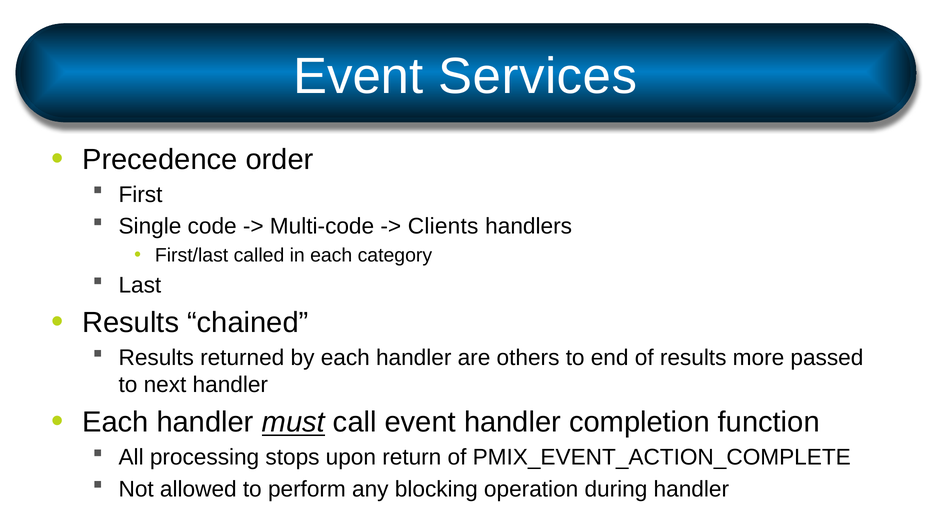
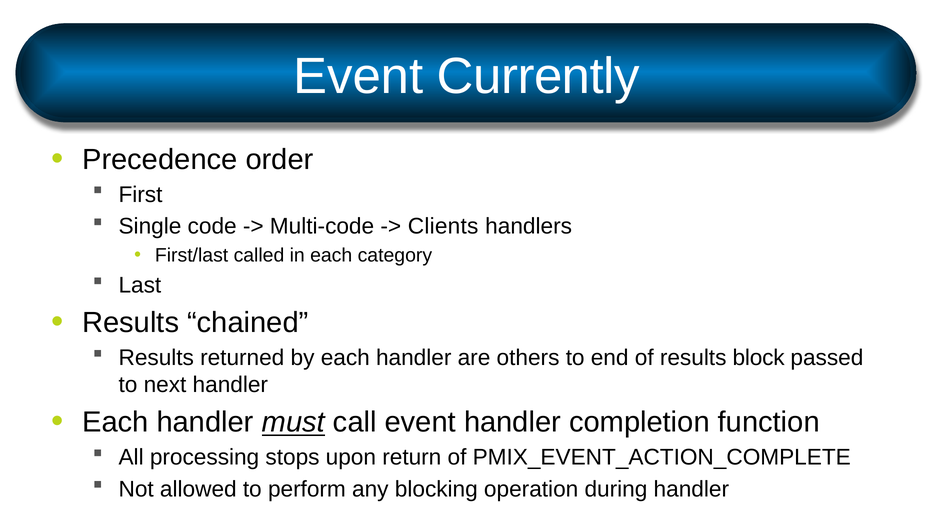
Services: Services -> Currently (538, 76)
more: more -> block (759, 358)
